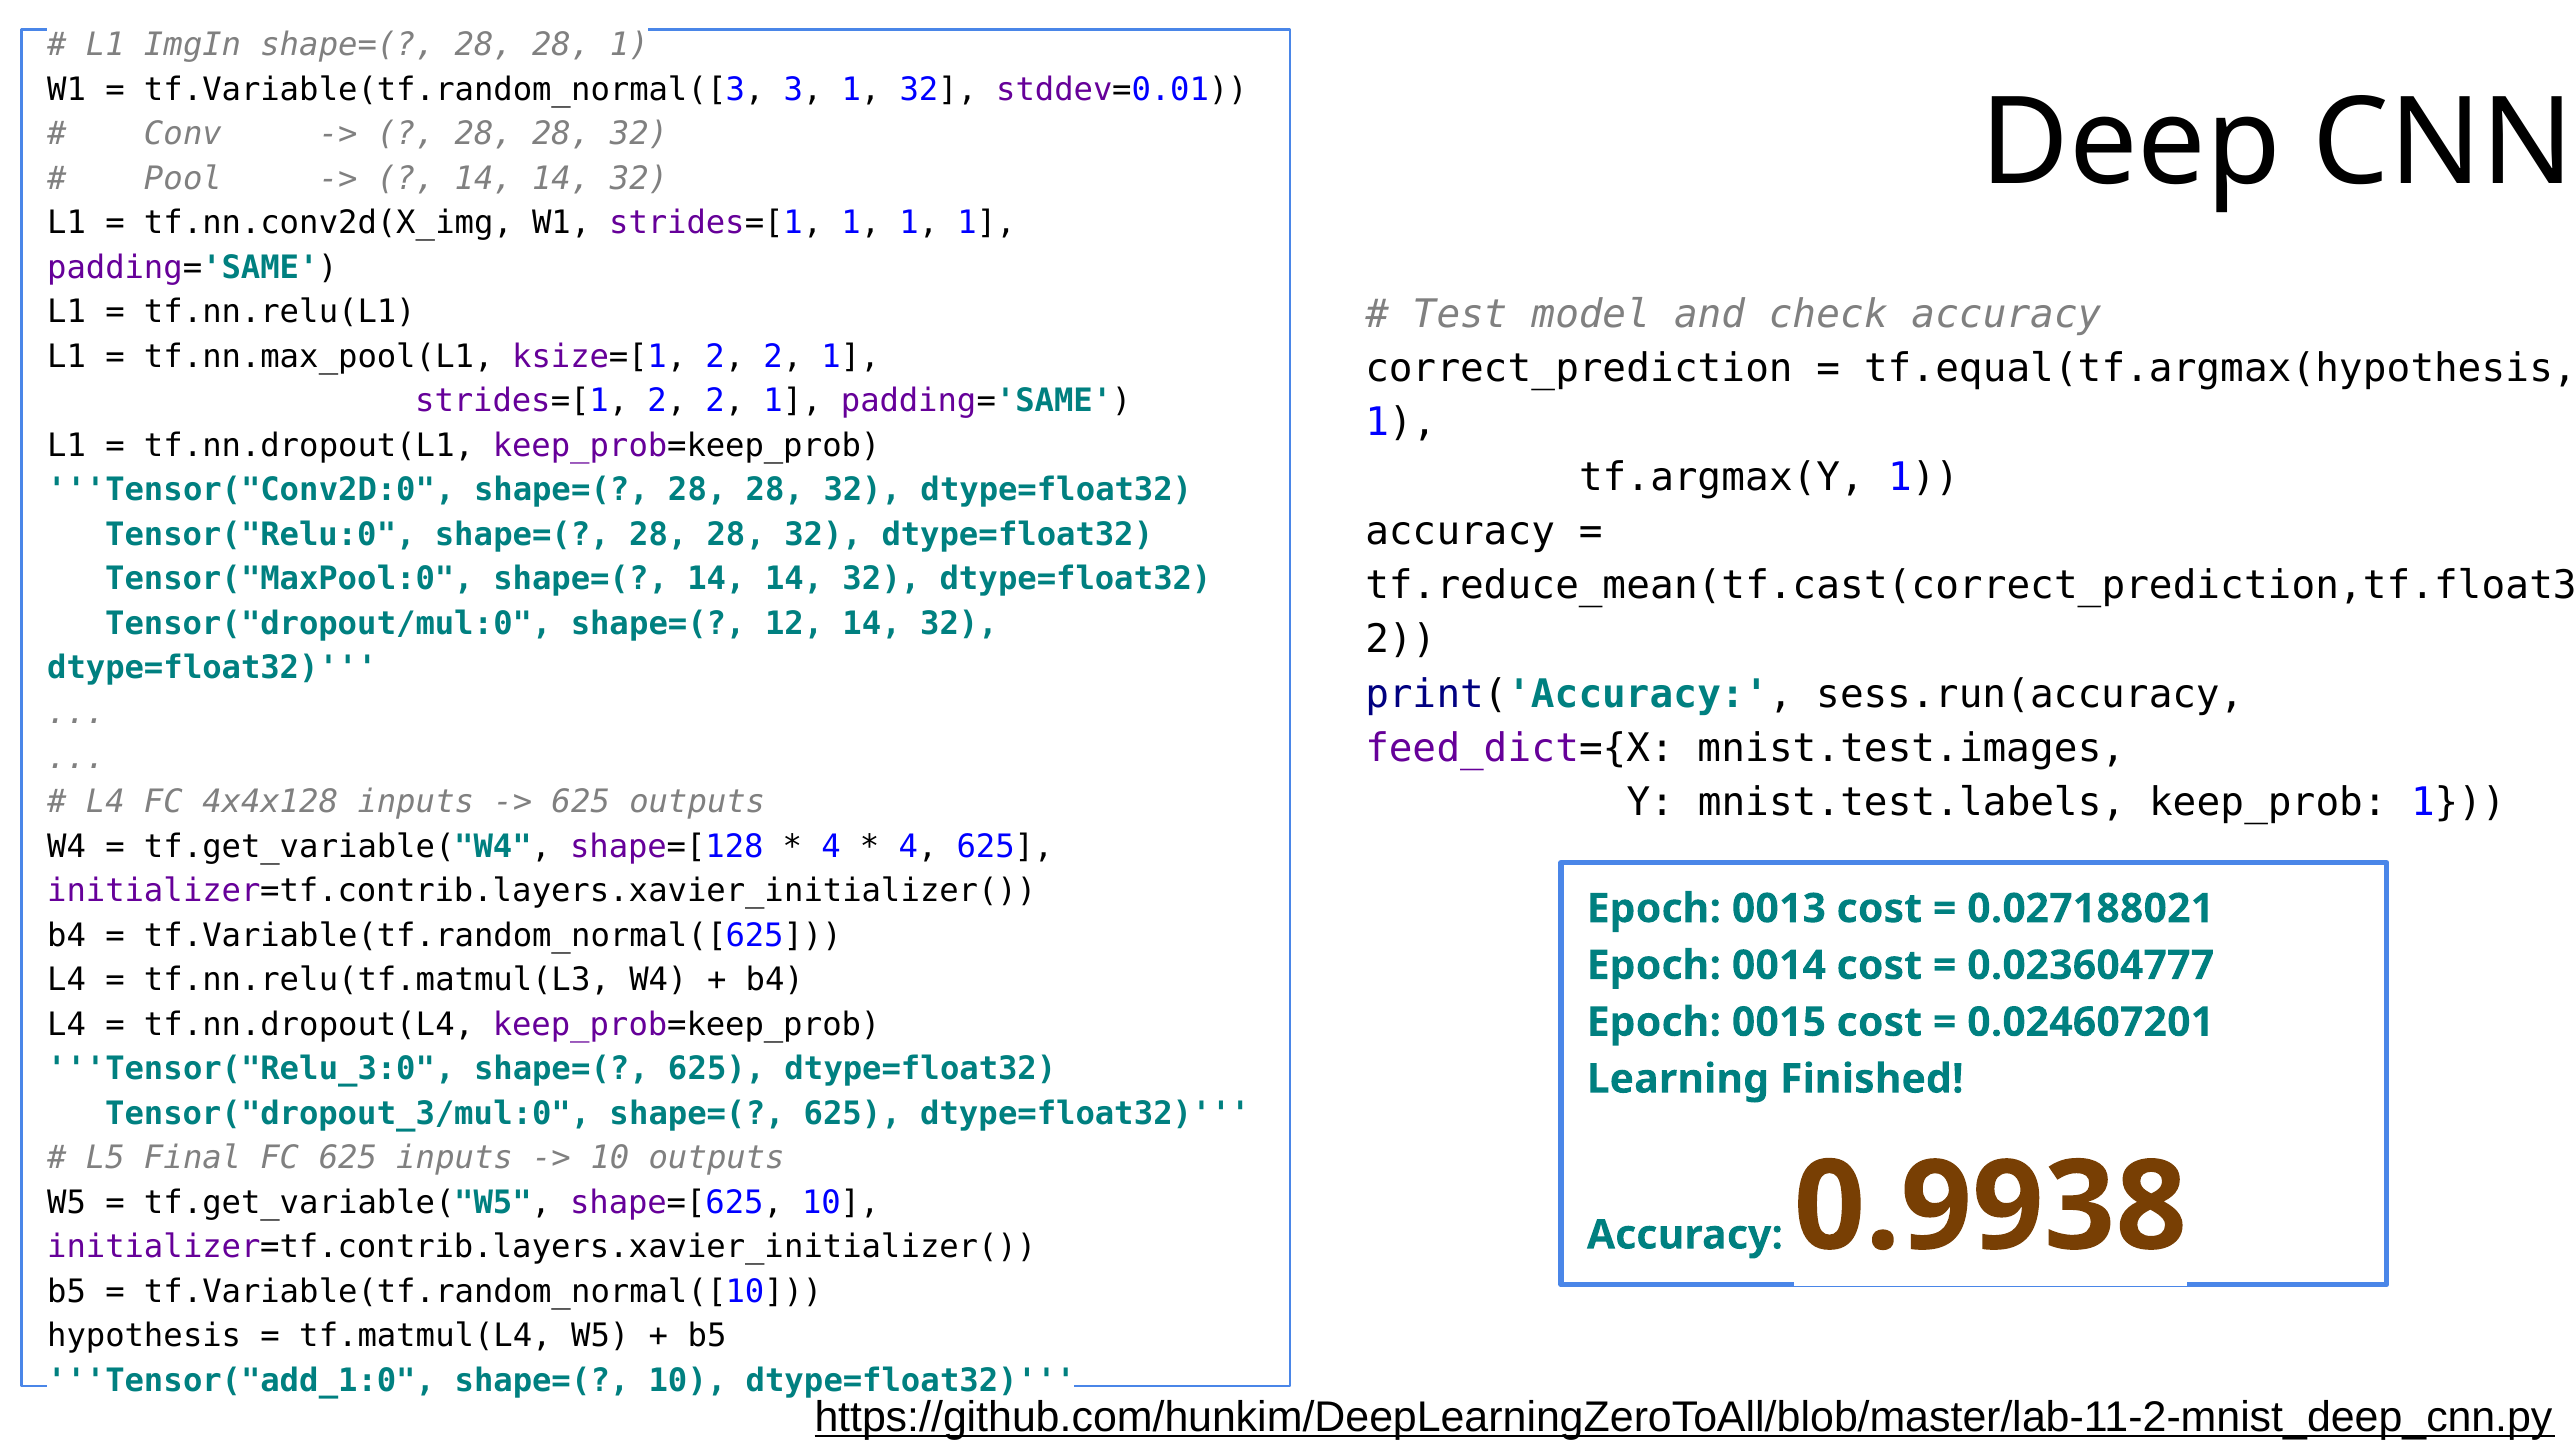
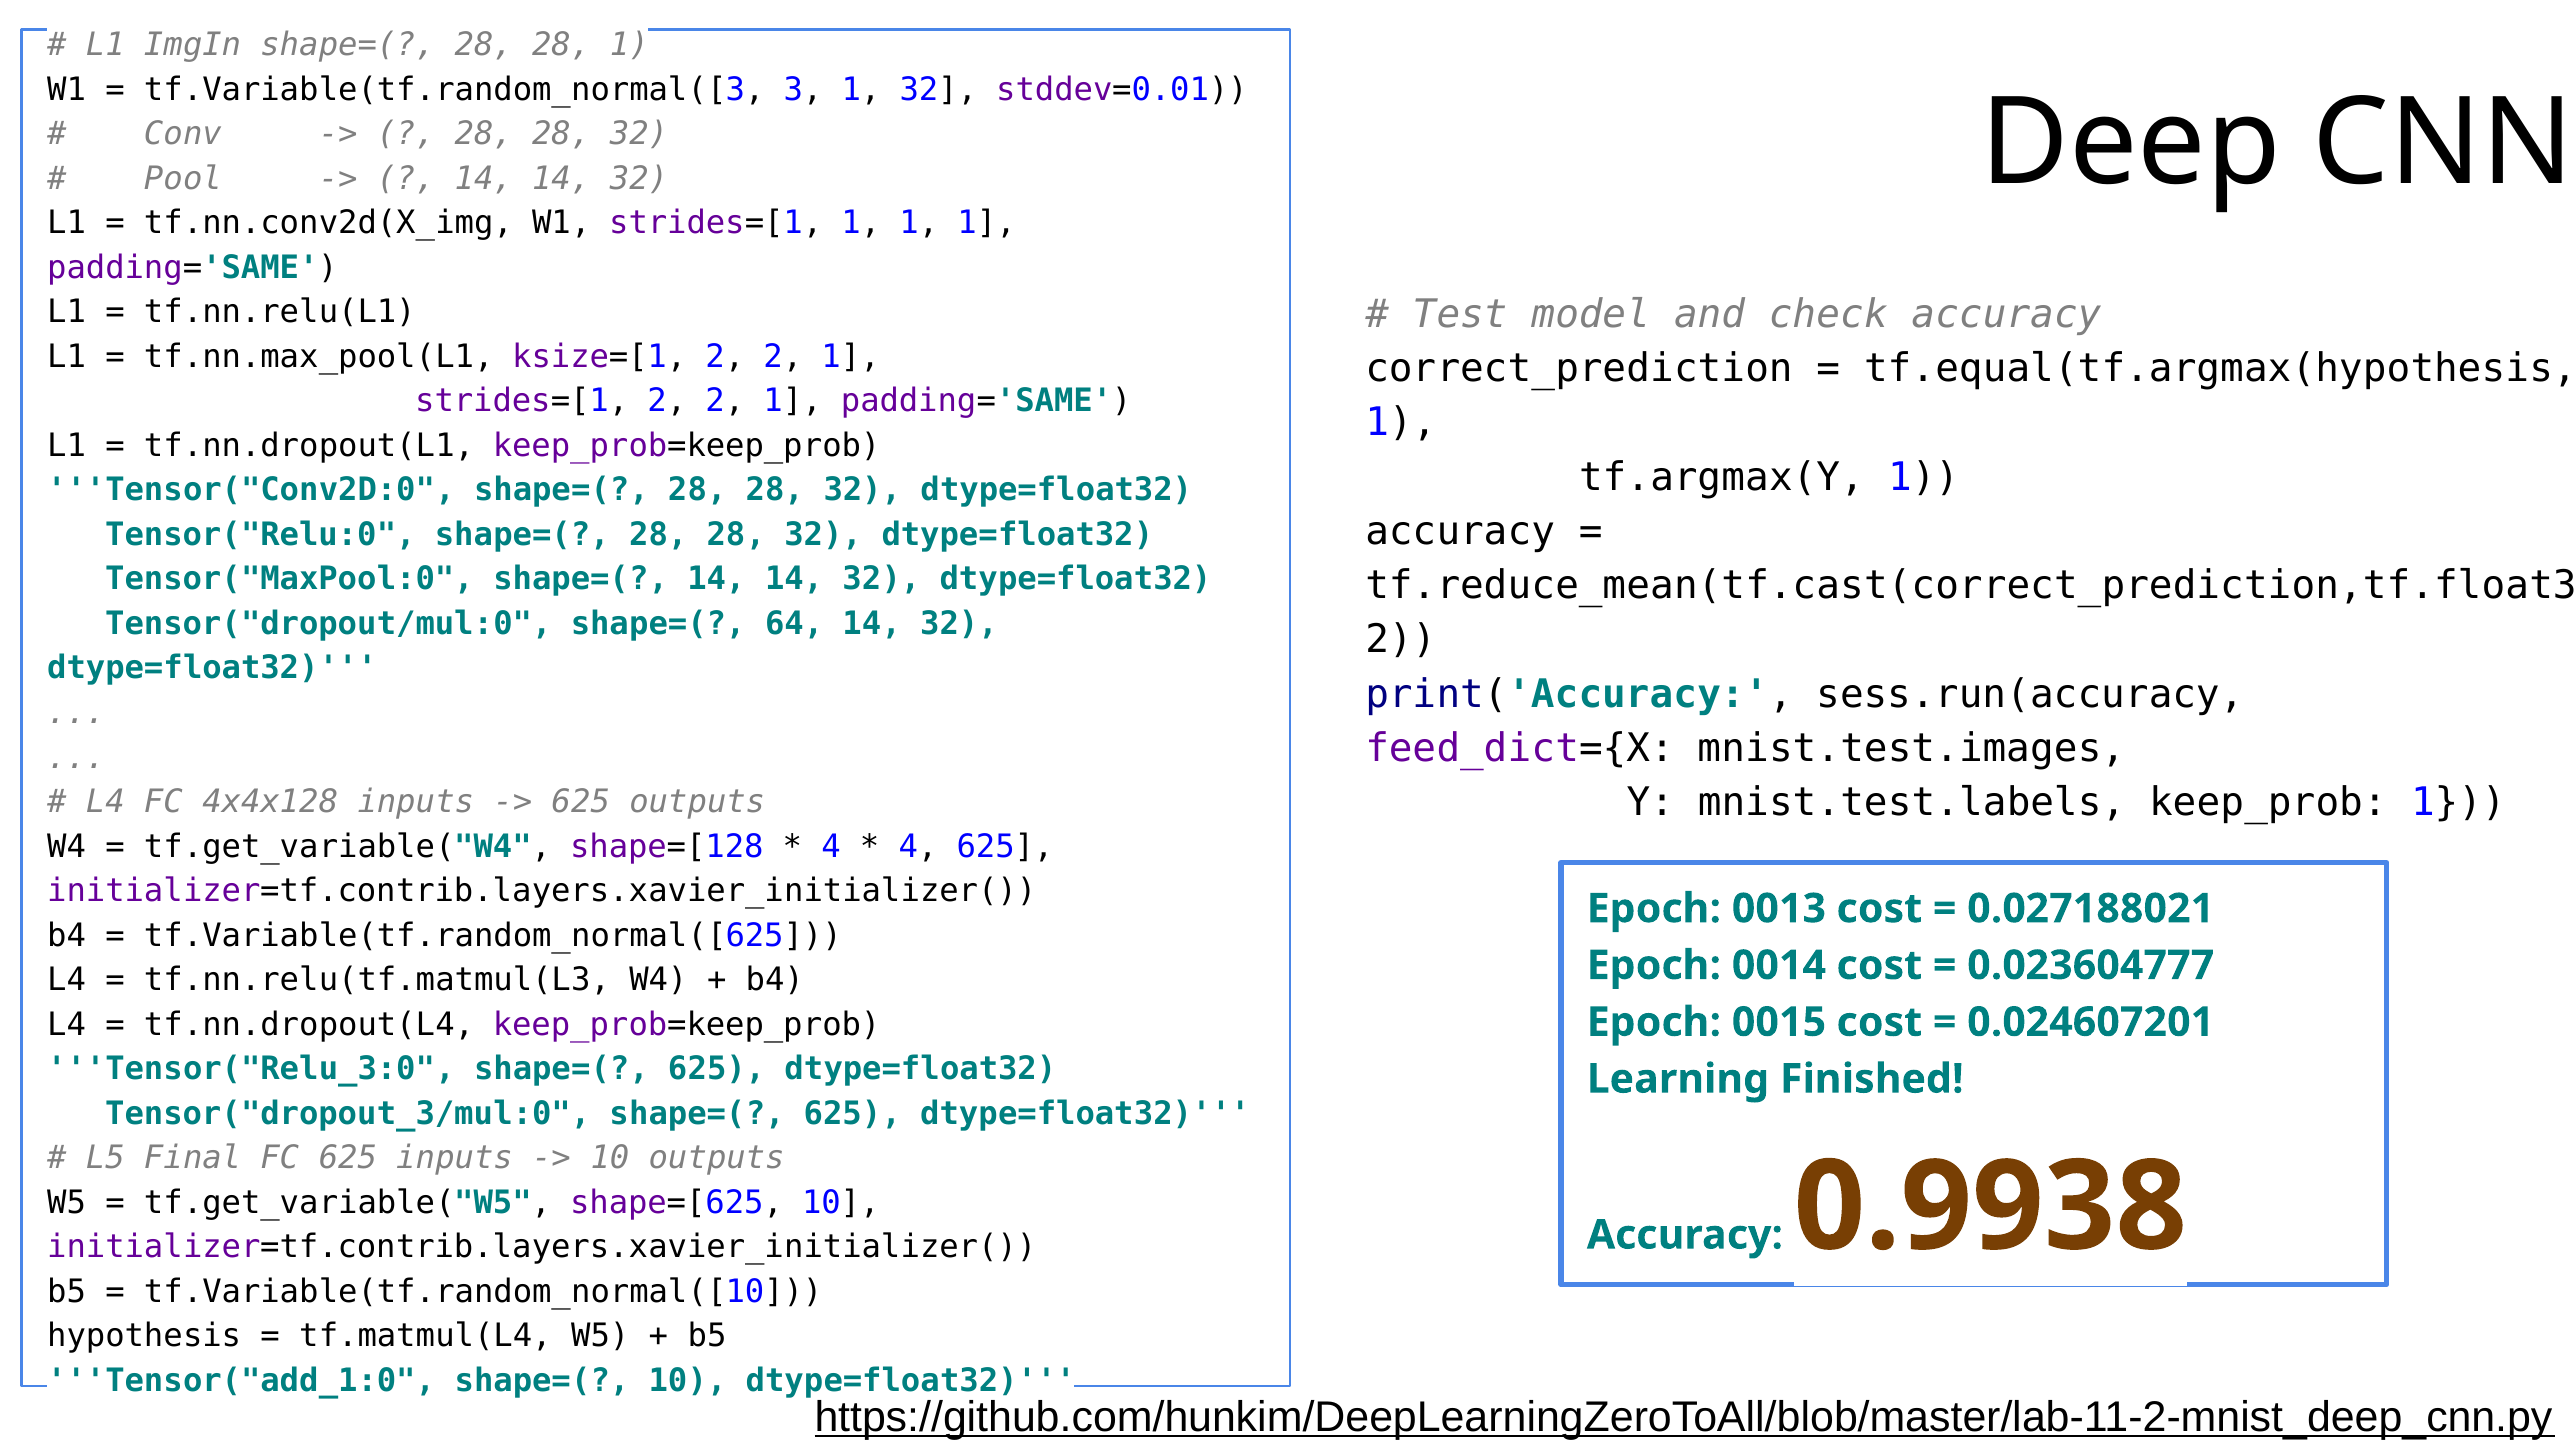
12: 12 -> 64 (794, 624)
